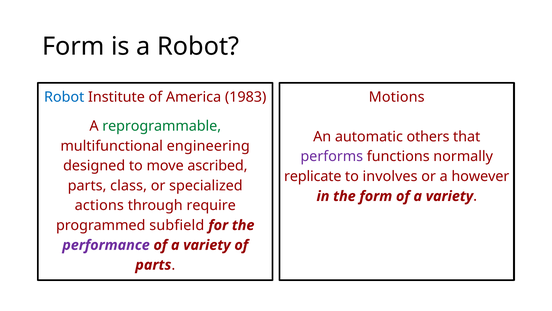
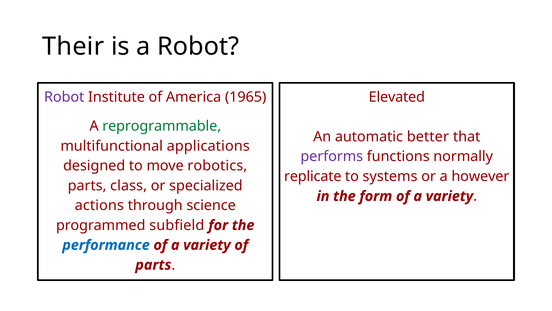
Form: Form -> Their (73, 46)
Robot colour: blue -> purple (64, 97)
1983: 1983 -> 1965 (246, 97)
Motions: Motions -> Elevated (397, 97)
others: others -> better (428, 137)
engineering: engineering -> applications (208, 146)
ascribed: ascribed -> robotics (217, 166)
involves: involves -> systems (390, 176)
require: require -> science (211, 205)
performance colour: purple -> blue (106, 245)
